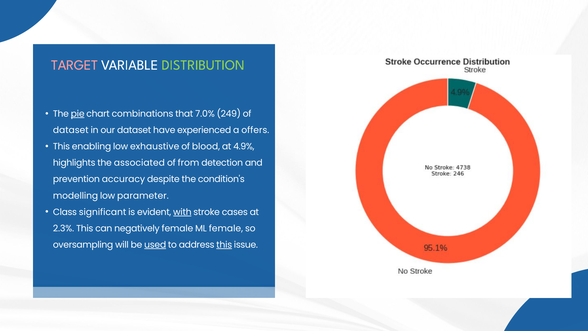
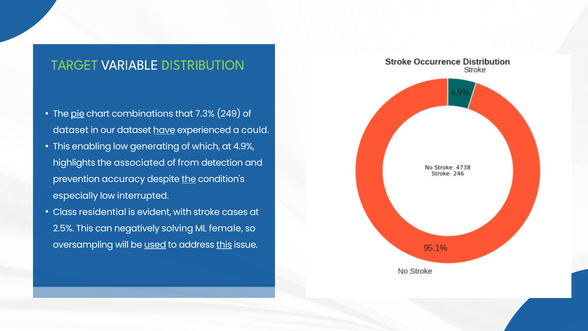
TARGET colour: pink -> light green (74, 65)
7.0%: 7.0% -> 7.3% (205, 114)
have underline: none -> present (164, 130)
offers: offers -> could (255, 130)
exhaustive: exhaustive -> generating (155, 146)
blood: blood -> which (206, 146)
the underline: none -> present (189, 179)
modelling: modelling -> especially (75, 196)
parameter: parameter -> interrupted (143, 196)
significant: significant -> residential (103, 212)
with underline: present -> none (182, 212)
2.3%: 2.3% -> 2.5% (64, 228)
negatively female: female -> solving (177, 228)
